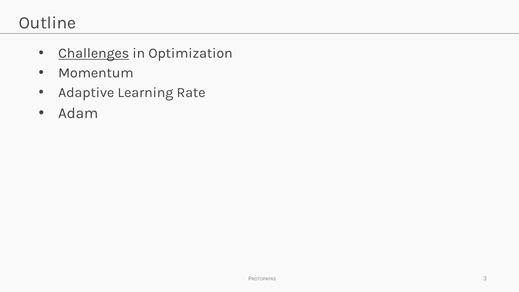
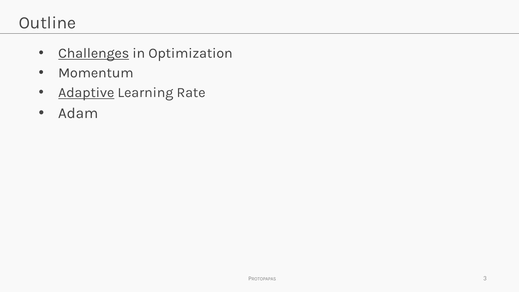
Adaptive underline: none -> present (86, 93)
